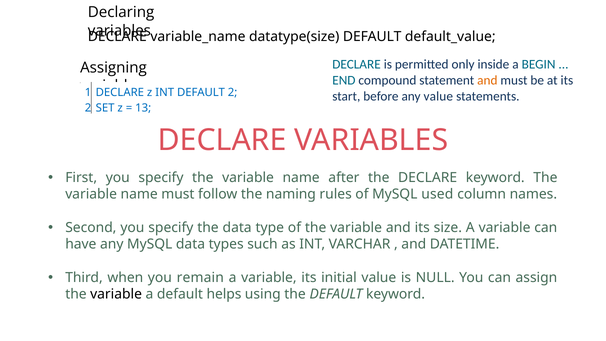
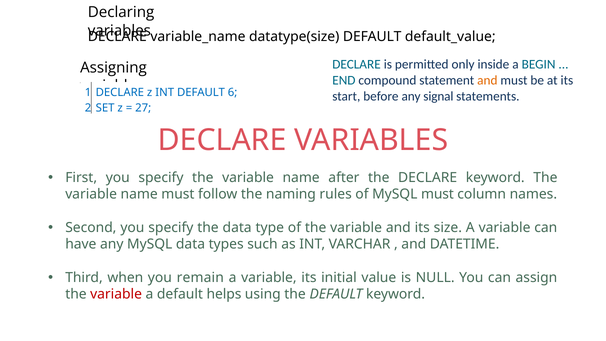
DEFAULT 2: 2 -> 6 (233, 92)
any value: value -> signal (438, 96)
13: 13 -> 27 (143, 108)
MySQL used: used -> must (437, 194)
variable colour: black -> red (116, 294)
